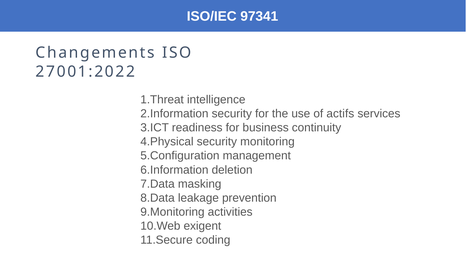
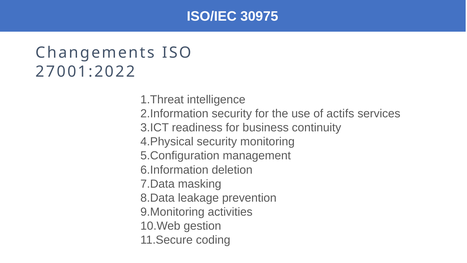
97341: 97341 -> 30975 (259, 16)
exigent: exigent -> gestion (202, 226)
